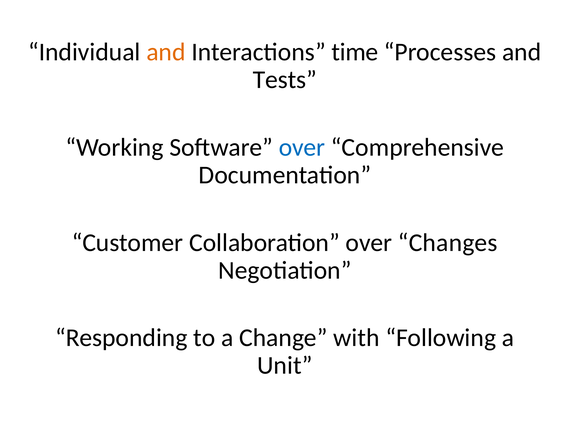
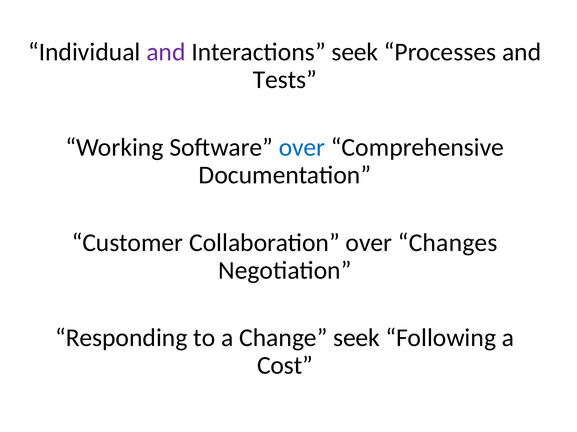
and colour: orange -> purple (166, 52)
Interactions time: time -> seek (355, 52)
Change with: with -> seek (357, 338)
Unit: Unit -> Cost (285, 366)
